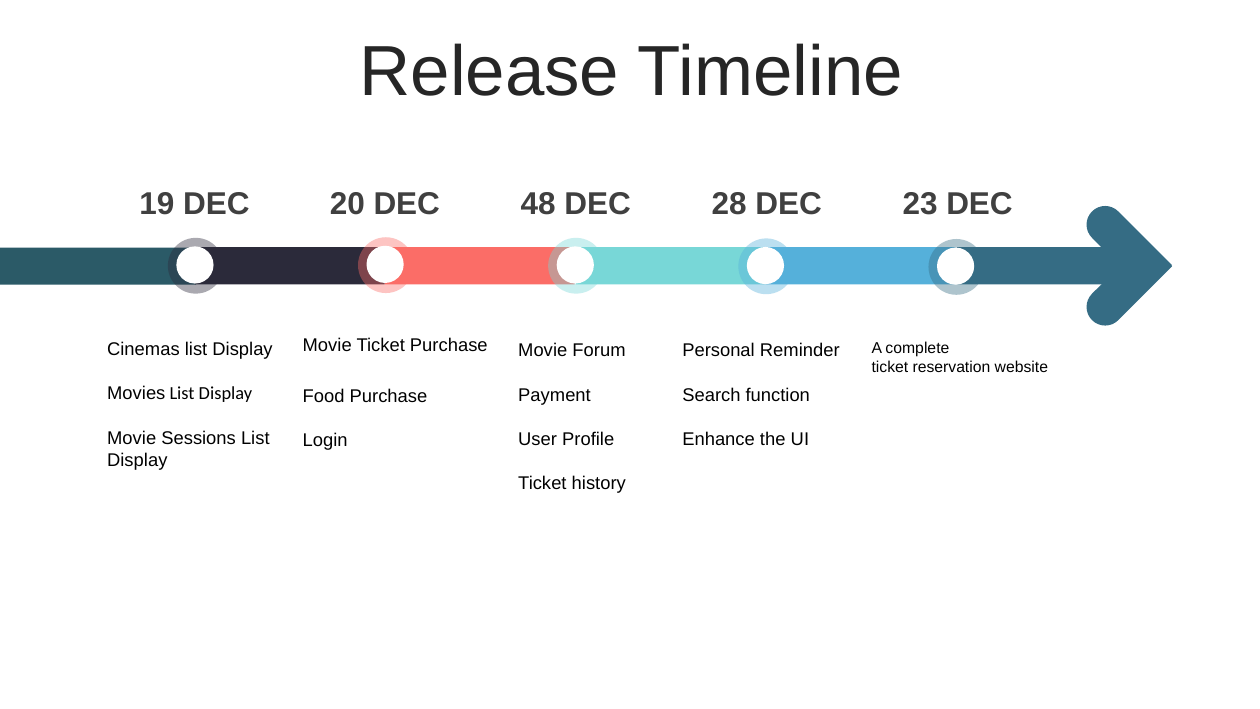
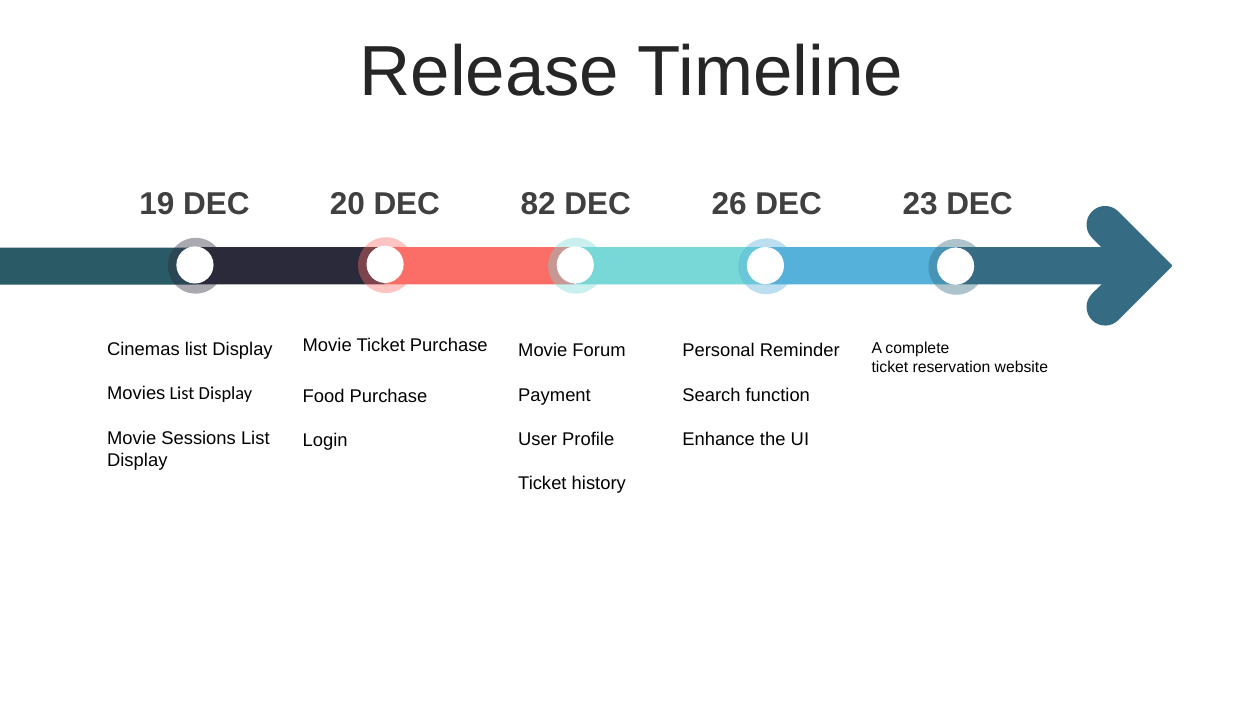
48: 48 -> 82 (538, 204)
28: 28 -> 26 (729, 204)
